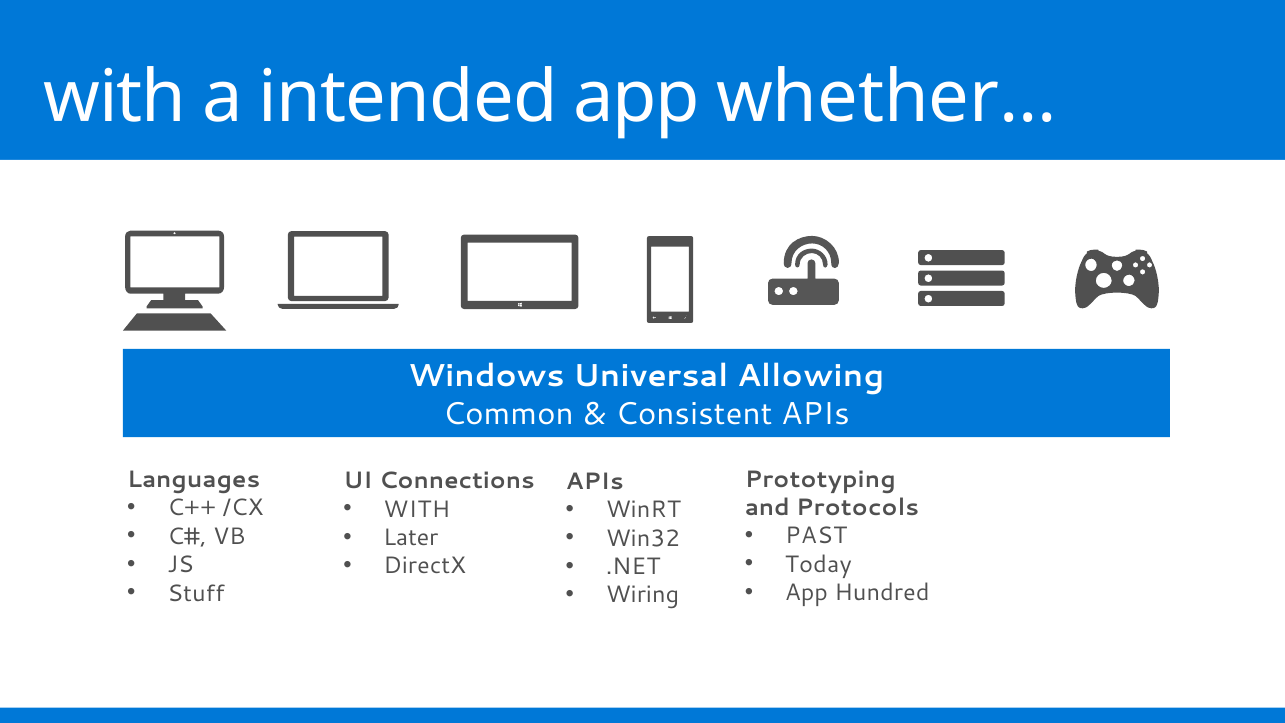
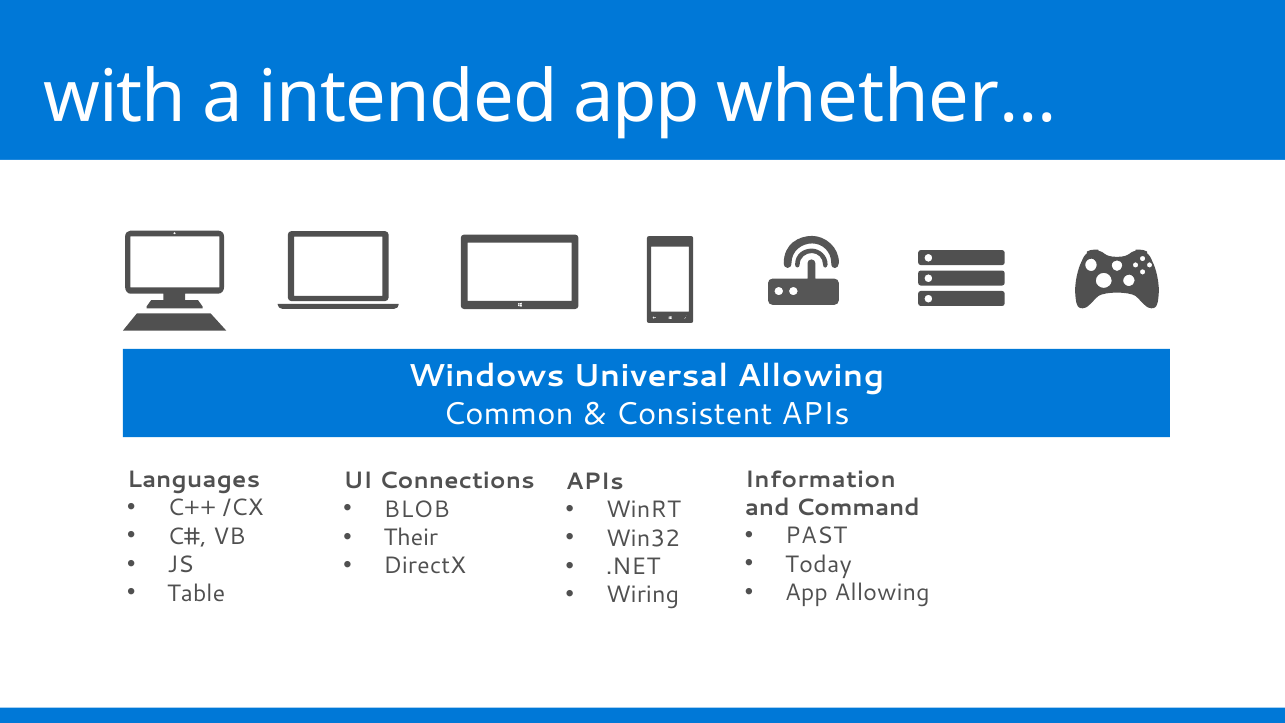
Prototyping: Prototyping -> Information (820, 479)
WITH: WITH -> BLOB (417, 509)
Protocols: Protocols -> Command (858, 507)
Later: Later -> Their (411, 537)
App Hundred: Hundred -> Allowing (882, 593)
Stuff: Stuff -> Table (196, 593)
